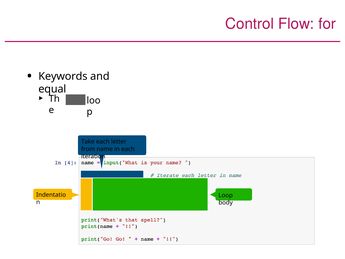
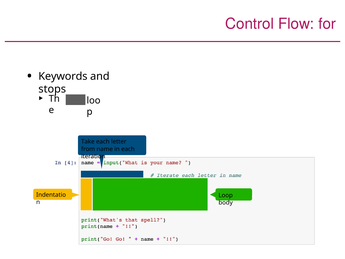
equal: equal -> stops (52, 89)
